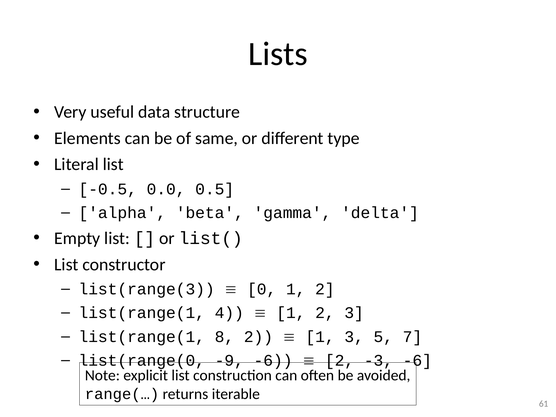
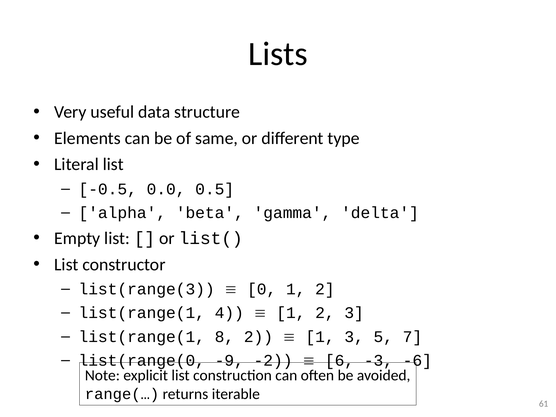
-9 -6: -6 -> -2 (273, 361)
2: 2 -> 6 (340, 361)
